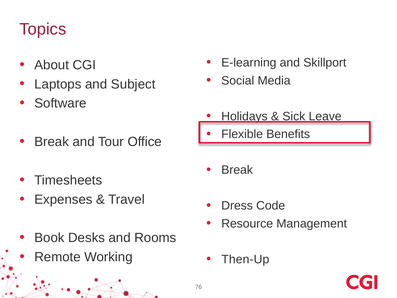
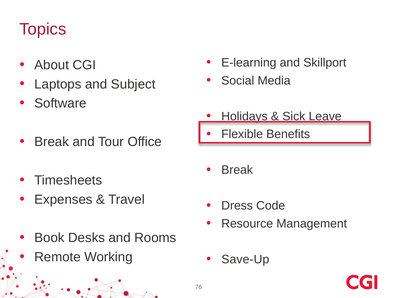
Then-Up: Then-Up -> Save-Up (245, 259)
